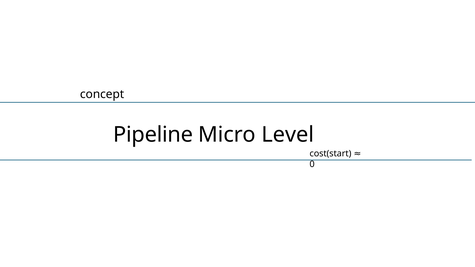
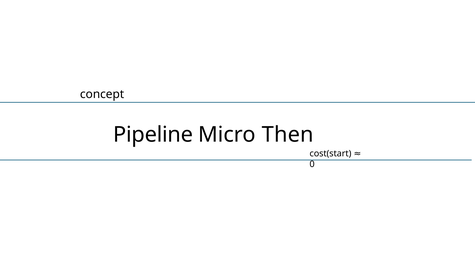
Level: Level -> Then (288, 135)
